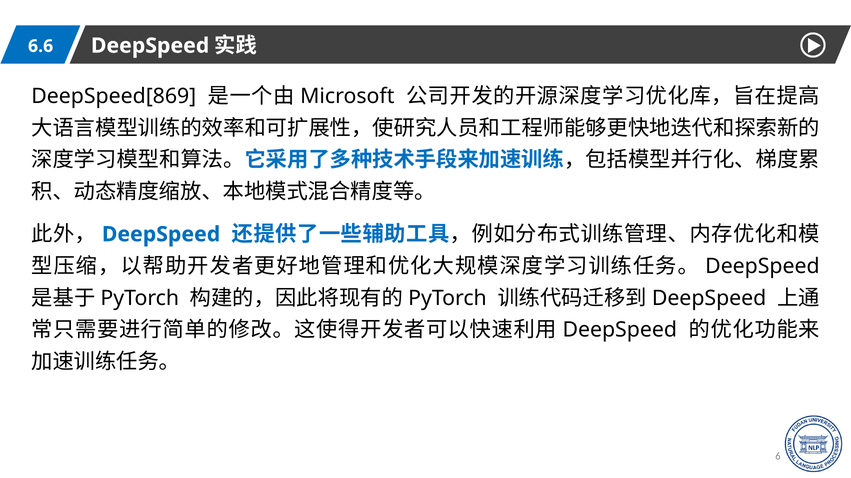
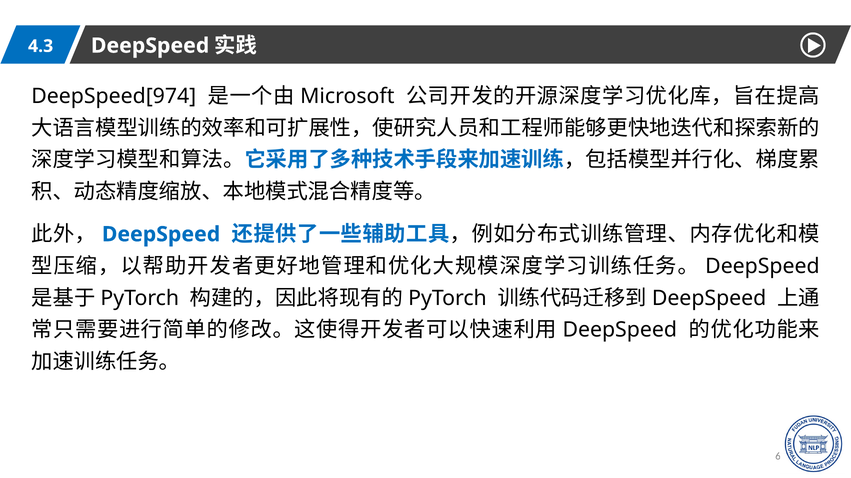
6.6: 6.6 -> 4.3 (41, 46)
DeepSpeed[869: DeepSpeed[869 -> DeepSpeed[974 (114, 96)
